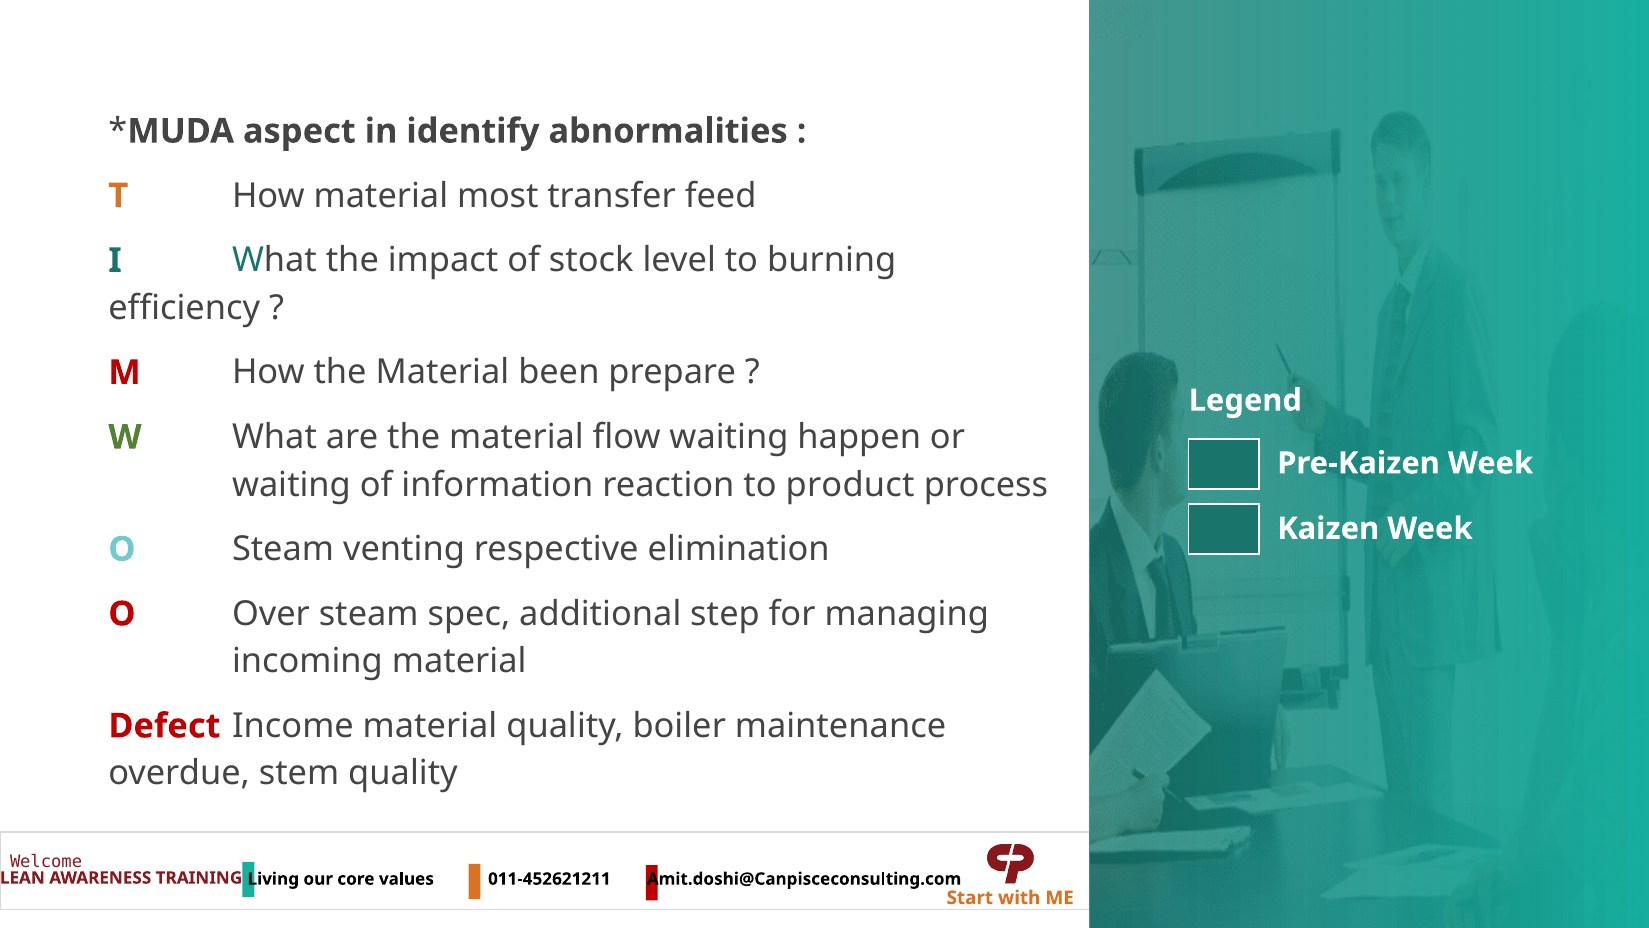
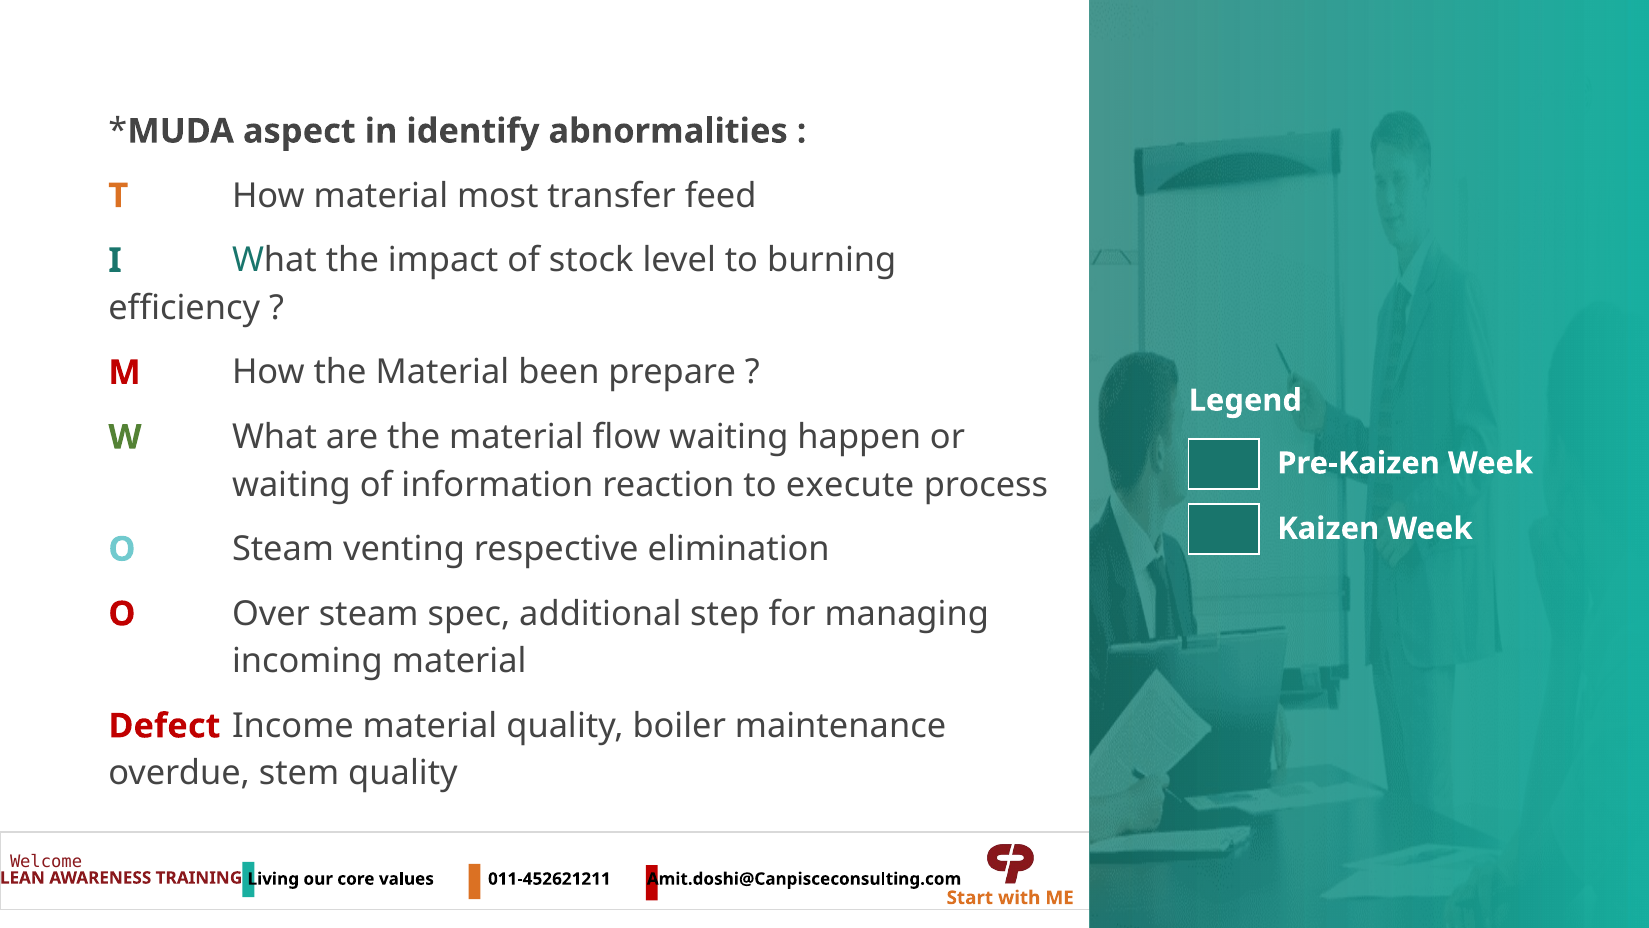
product: product -> execute (850, 484)
